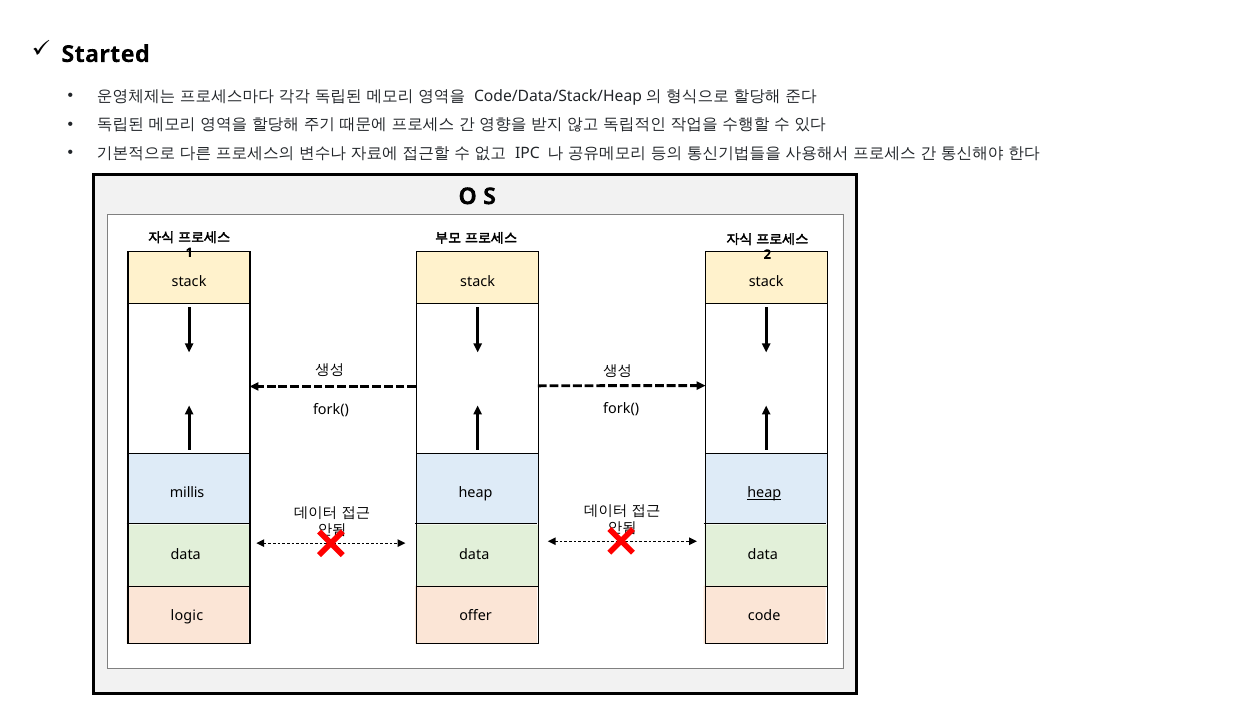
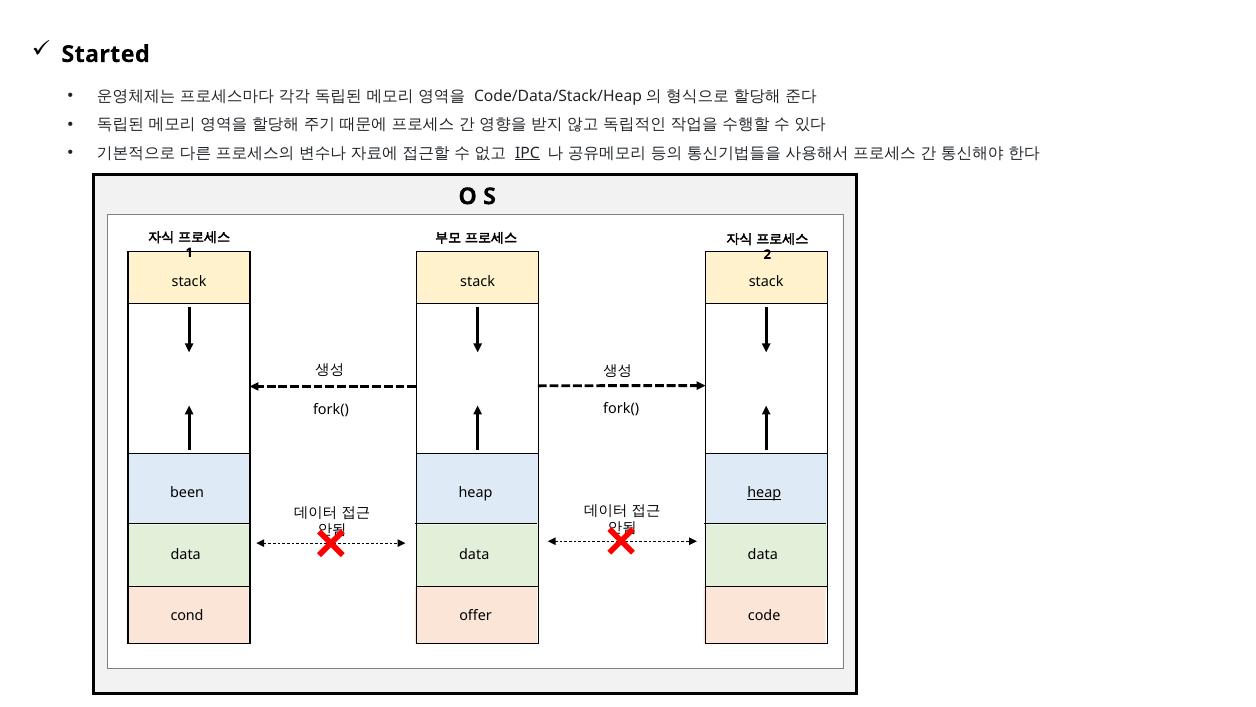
IPC underline: none -> present (527, 153)
millis: millis -> been (187, 492)
logic: logic -> cond (187, 616)
